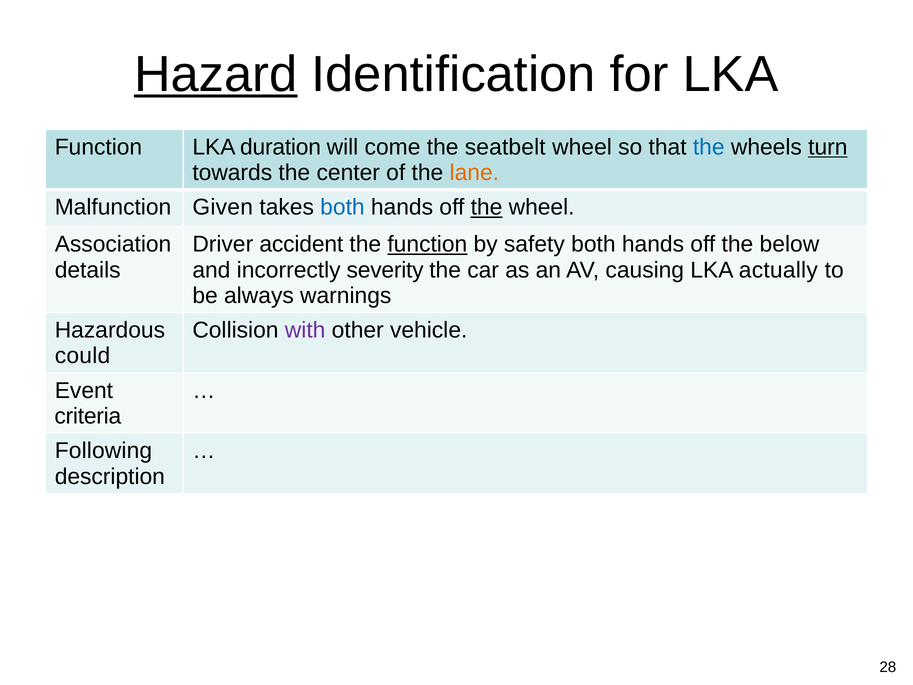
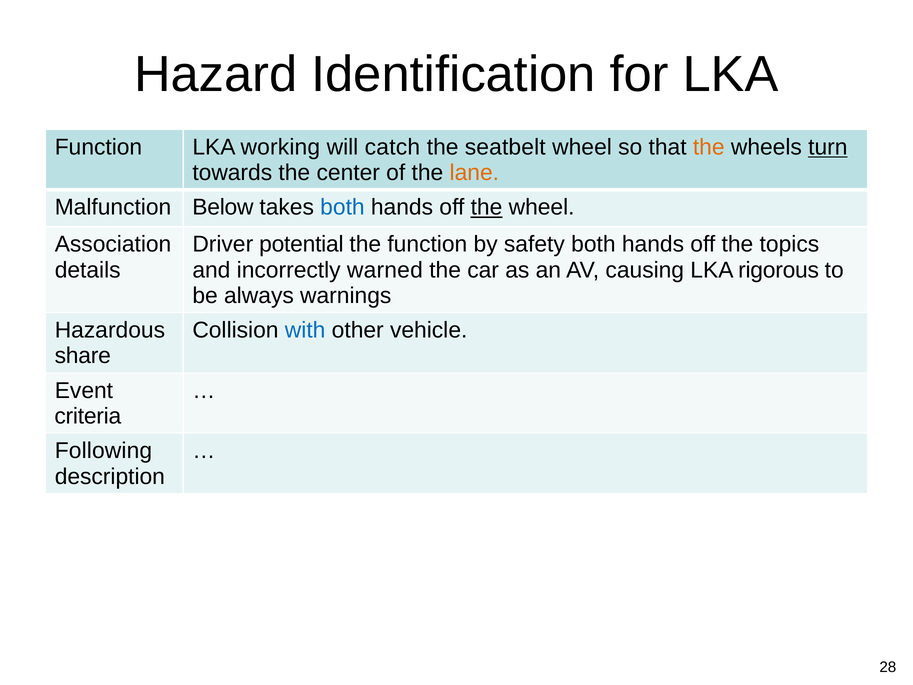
Hazard underline: present -> none (216, 74)
duration: duration -> working (280, 147)
come: come -> catch (392, 147)
the colour: blue -> orange (709, 147)
Given: Given -> Below (223, 207)
accident: accident -> potential (301, 244)
function underline: present -> none (427, 244)
below: below -> topics (789, 244)
severity: severity -> warned (385, 270)
actually: actually -> rigorous (779, 270)
with colour: purple -> blue (305, 330)
could: could -> share (83, 356)
